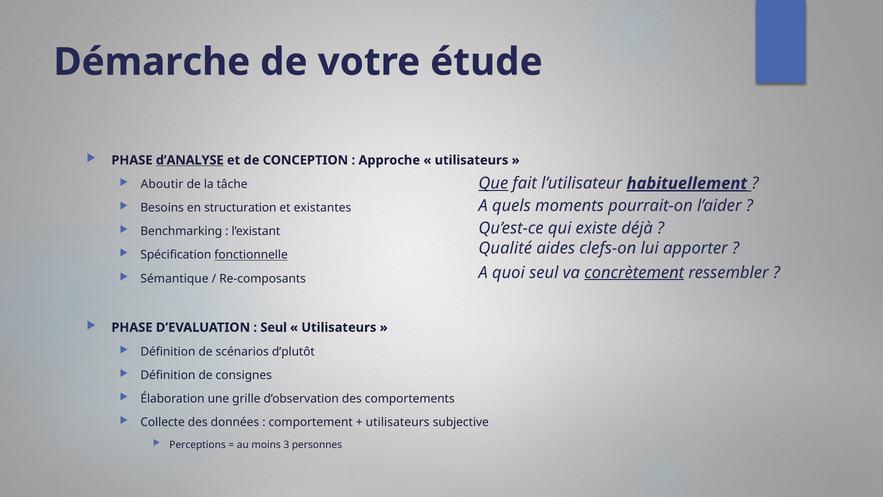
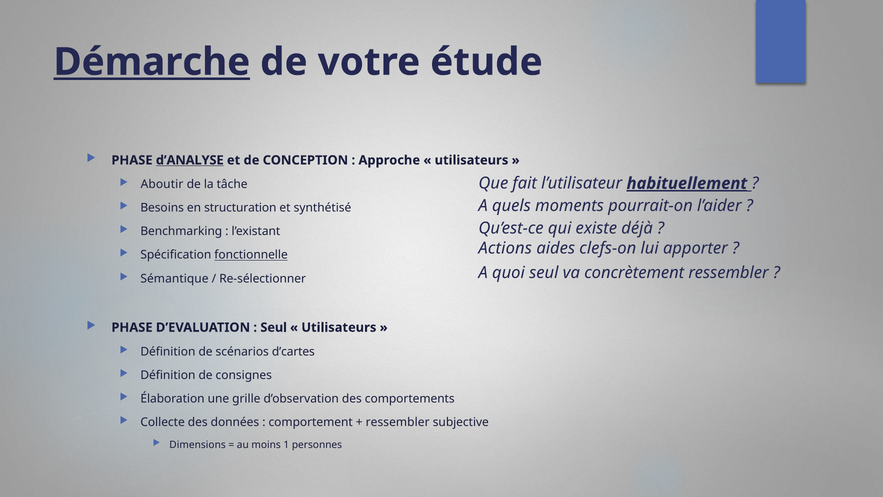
Démarche underline: none -> present (152, 62)
Que underline: present -> none (493, 183)
existantes: existantes -> synthétisé (323, 208)
Qualité: Qualité -> Actions (505, 248)
concrètement underline: present -> none (634, 272)
Re-composants: Re-composants -> Re-sélectionner (263, 278)
d’plutôt: d’plutôt -> d’cartes (293, 351)
utilisateurs: utilisateurs -> ressembler (398, 422)
Perceptions: Perceptions -> Dimensions (198, 444)
3: 3 -> 1 (286, 444)
